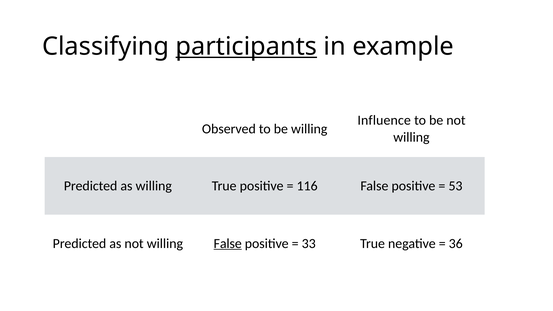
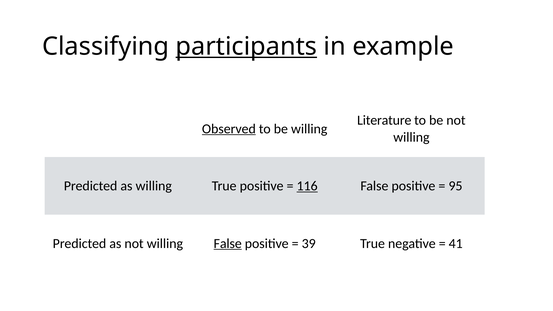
Influence: Influence -> Literature (384, 120)
Observed underline: none -> present (229, 129)
116 underline: none -> present (307, 186)
53: 53 -> 95 (455, 186)
33: 33 -> 39 (309, 244)
36: 36 -> 41 (456, 244)
